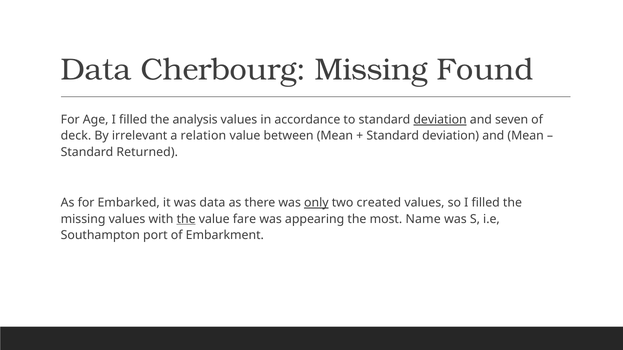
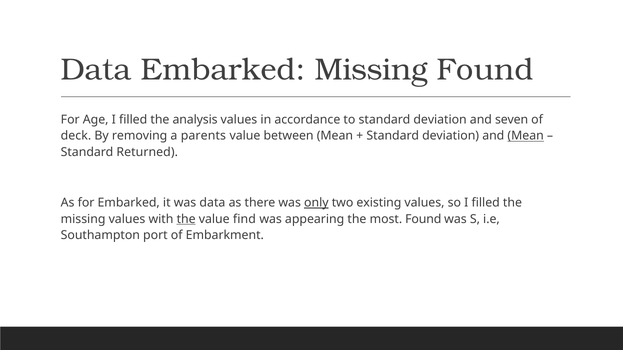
Data Cherbourg: Cherbourg -> Embarked (223, 70)
deviation underline: present -> none (440, 120)
irrelevant: irrelevant -> removing (140, 136)
relation: relation -> parents (203, 136)
Mean underline: none -> present (526, 136)
created: created -> existing (379, 203)
fare: fare -> find (244, 219)
most Name: Name -> Found (423, 219)
